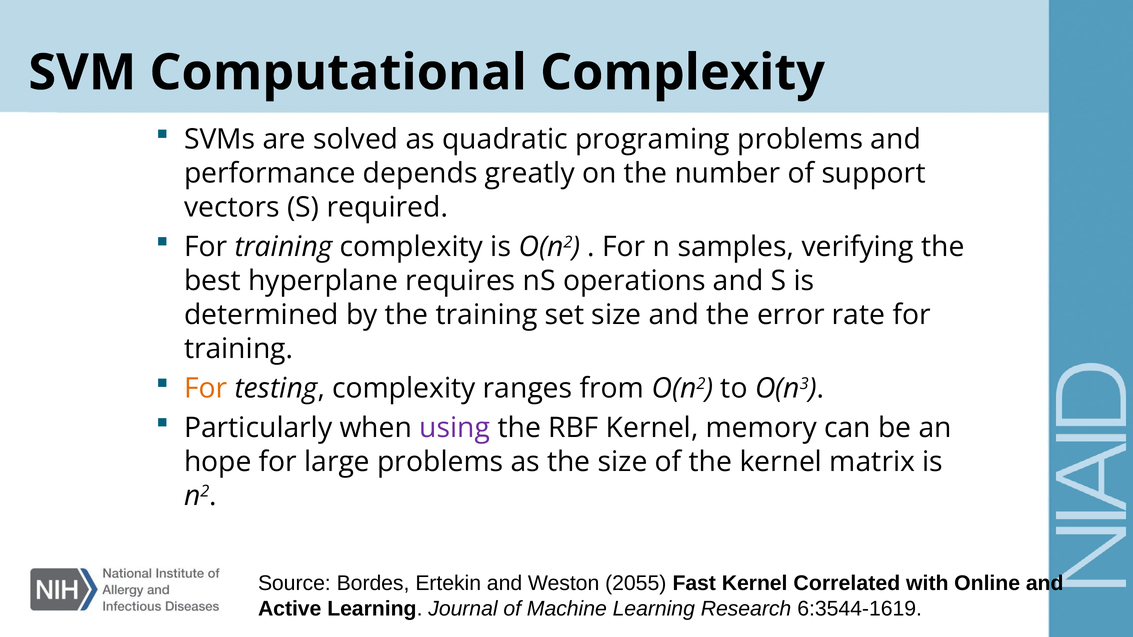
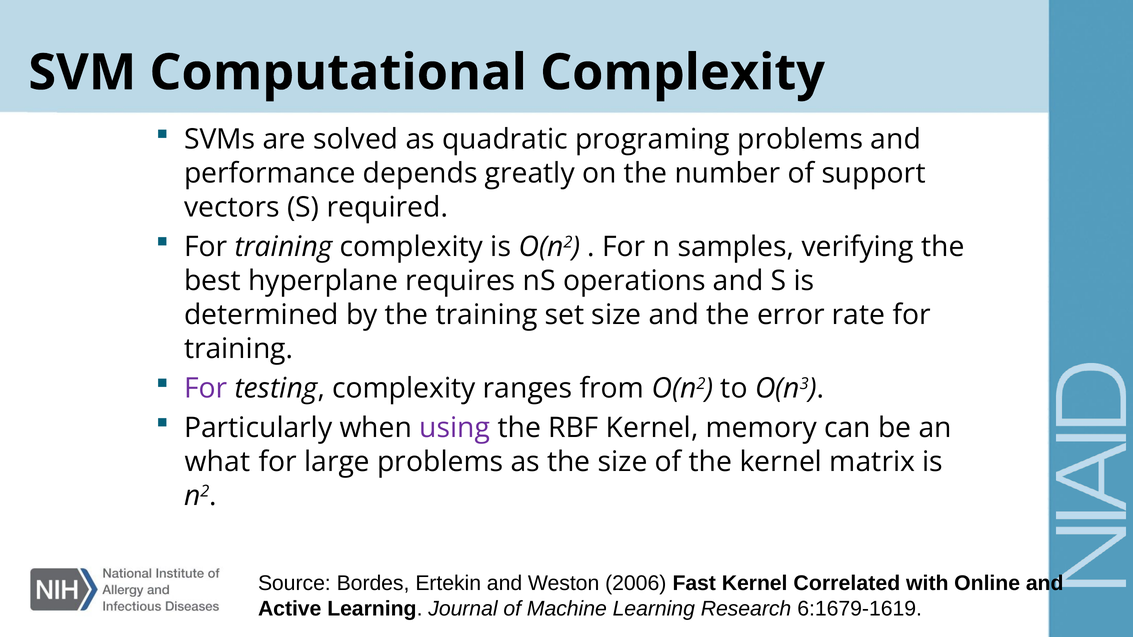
For colour: orange -> purple (206, 389)
hope: hope -> what (218, 462)
2055: 2055 -> 2006 (636, 584)
6:3544-1619: 6:3544-1619 -> 6:1679-1619 (860, 609)
